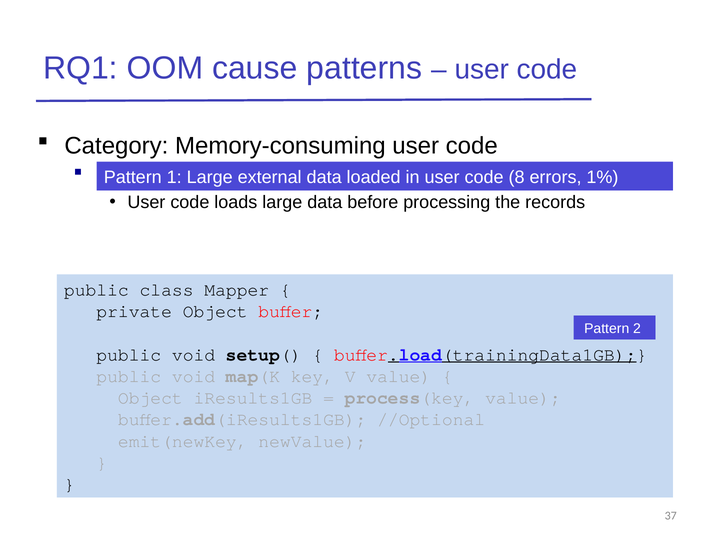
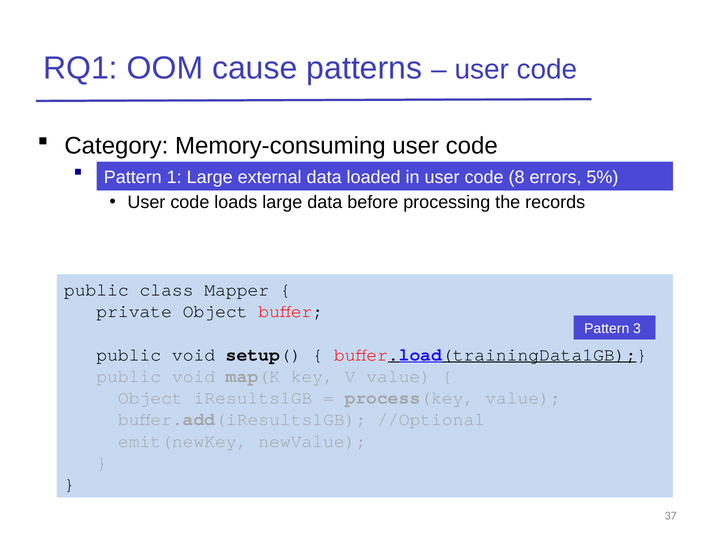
1%: 1% -> 5% (602, 177)
2: 2 -> 3 (637, 328)
